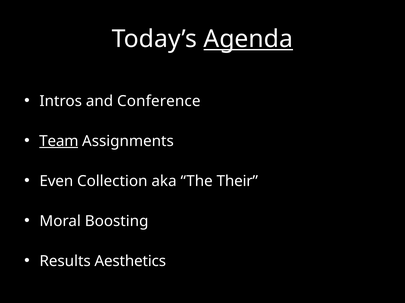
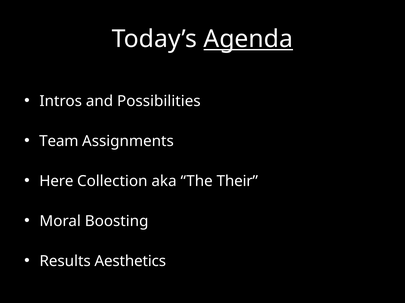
Conference: Conference -> Possibilities (159, 101)
Team underline: present -> none (59, 141)
Even: Even -> Here (56, 181)
